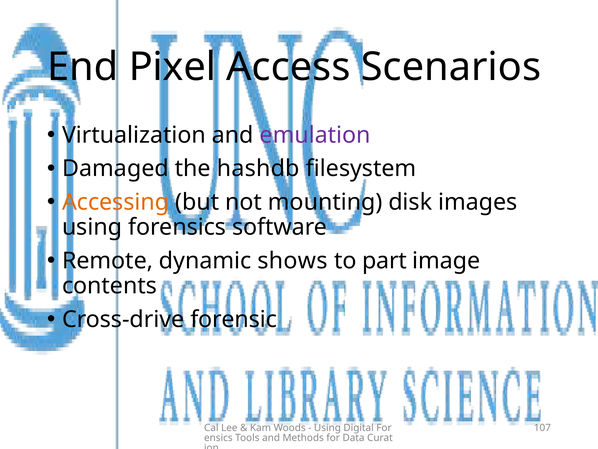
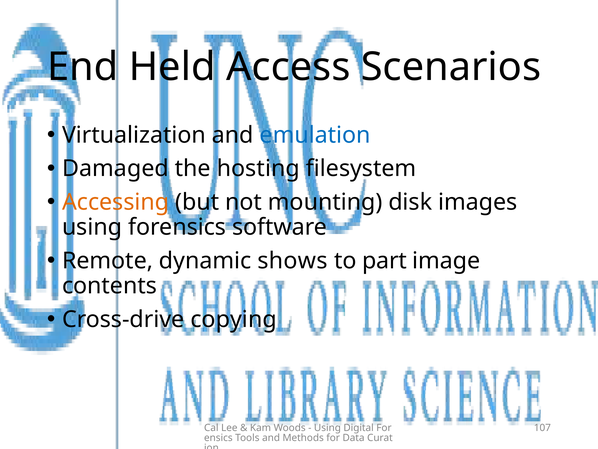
Pixel: Pixel -> Held (172, 67)
emulation colour: purple -> blue (315, 135)
hashdb: hashdb -> hosting (258, 168)
forensic: forensic -> copying (234, 319)
